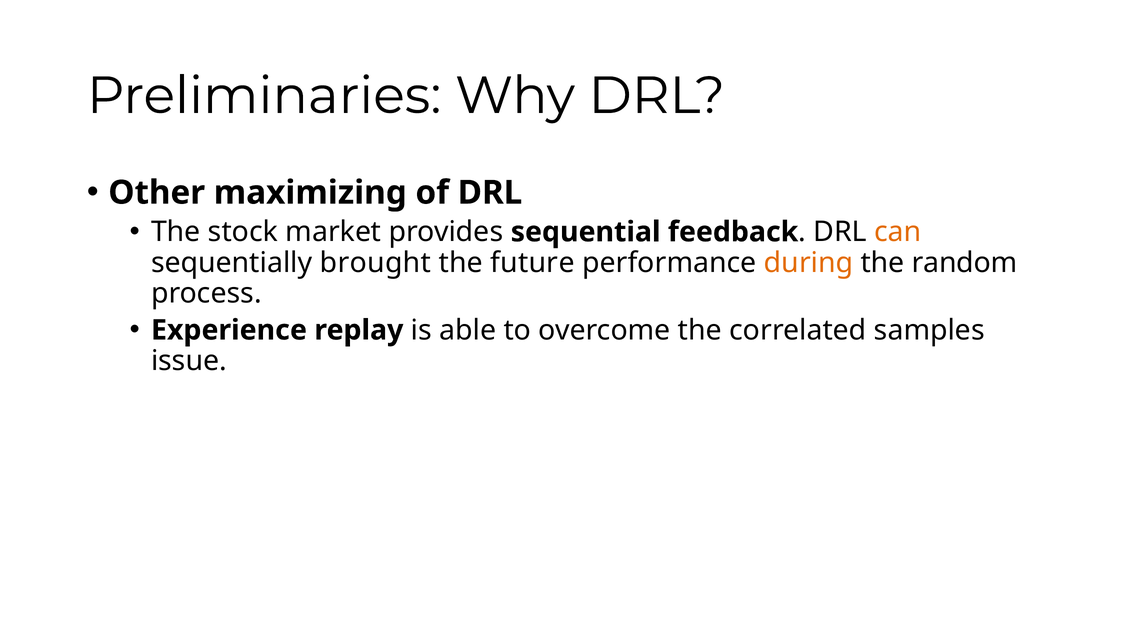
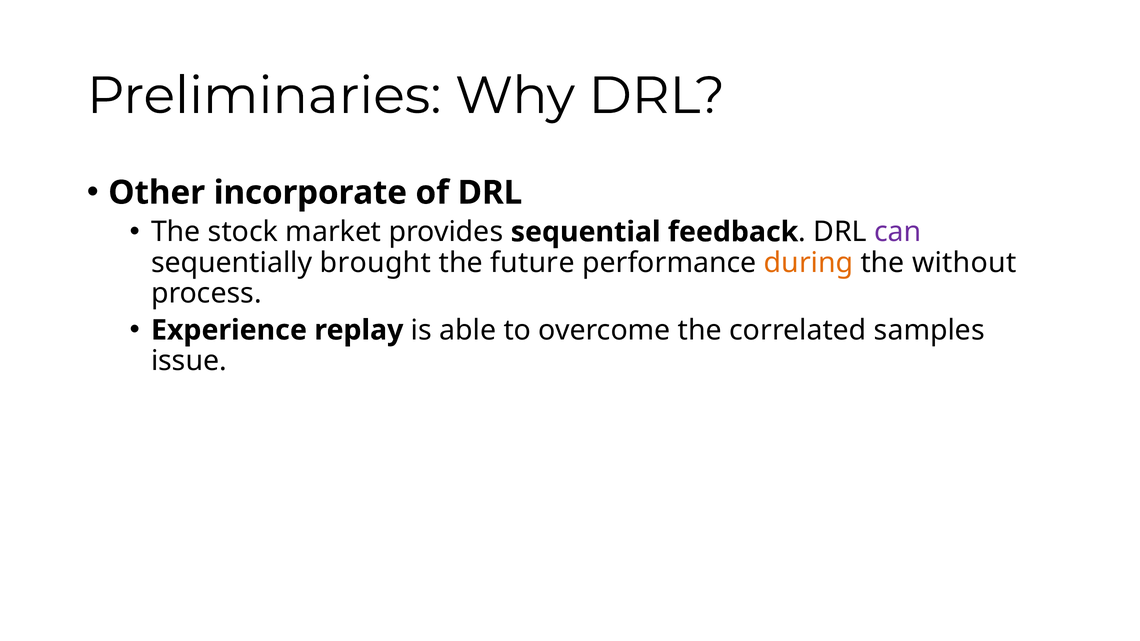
maximizing: maximizing -> incorporate (310, 193)
can colour: orange -> purple (898, 232)
random: random -> without (964, 263)
